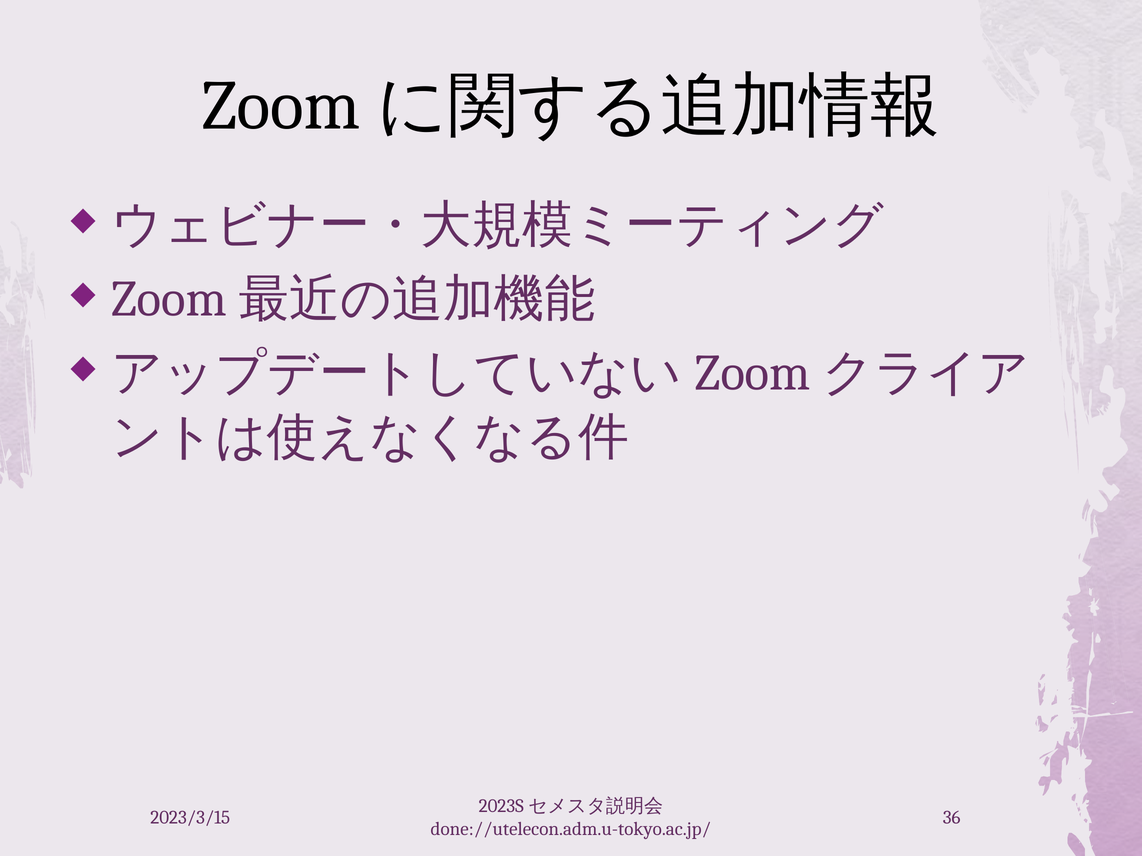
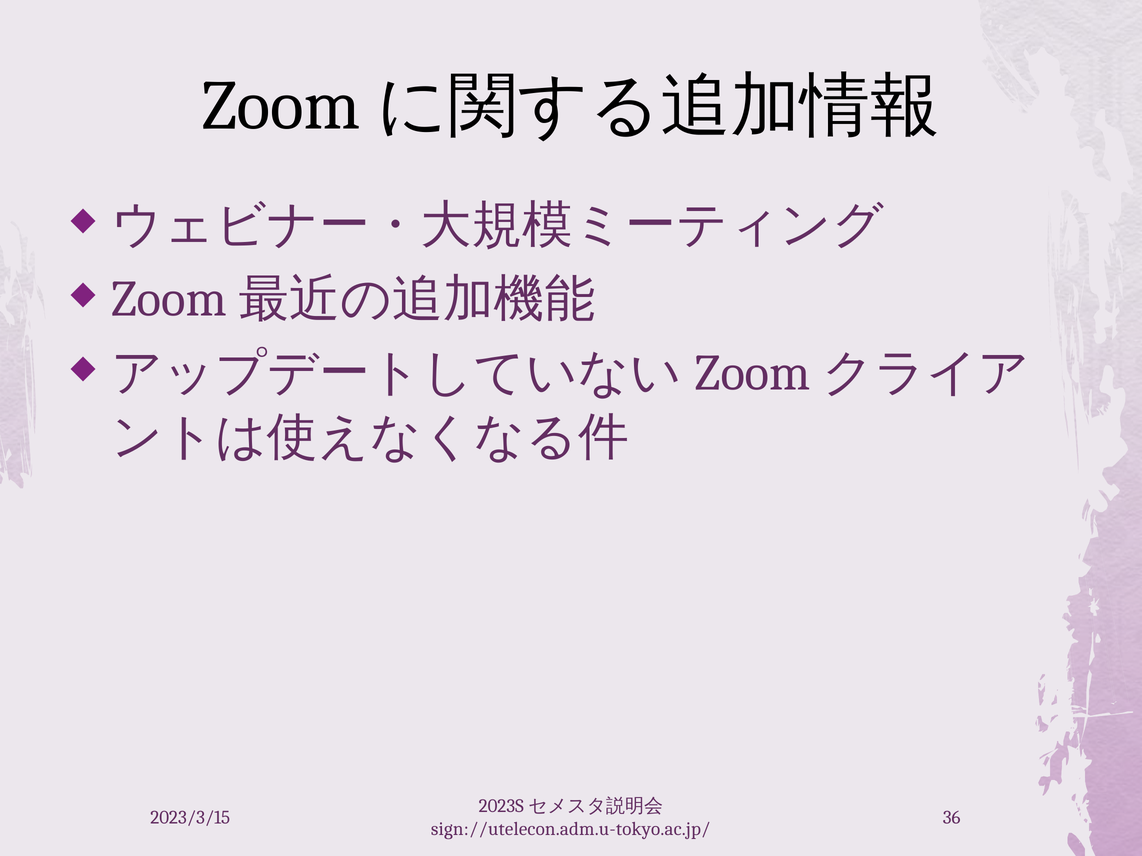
done://utelecon.adm.u-tokyo.ac.jp/: done://utelecon.adm.u-tokyo.ac.jp/ -> sign://utelecon.adm.u-tokyo.ac.jp/ (571, 829)
